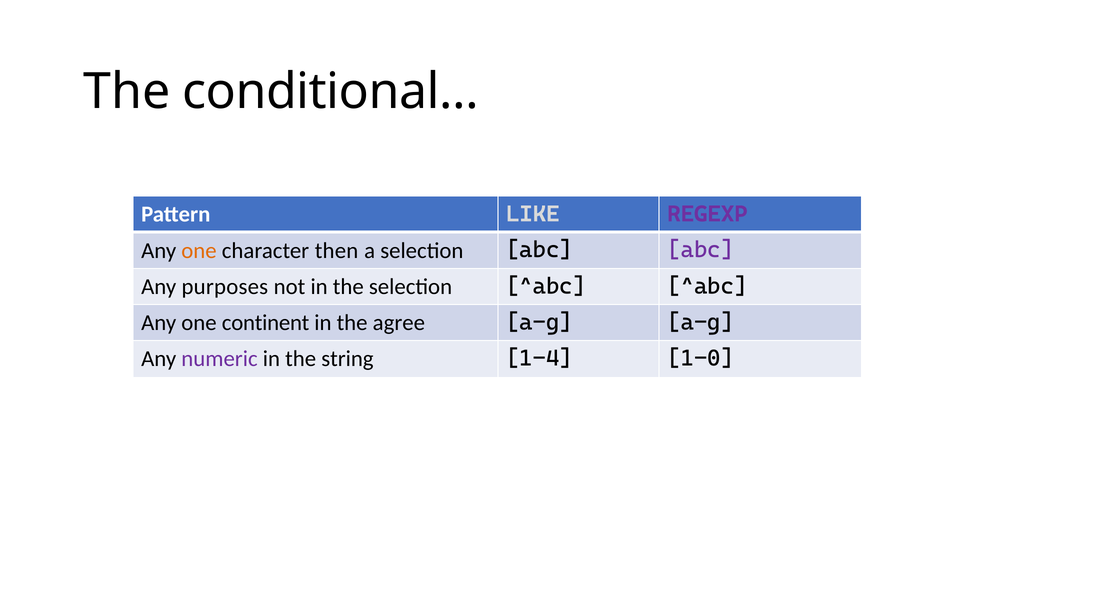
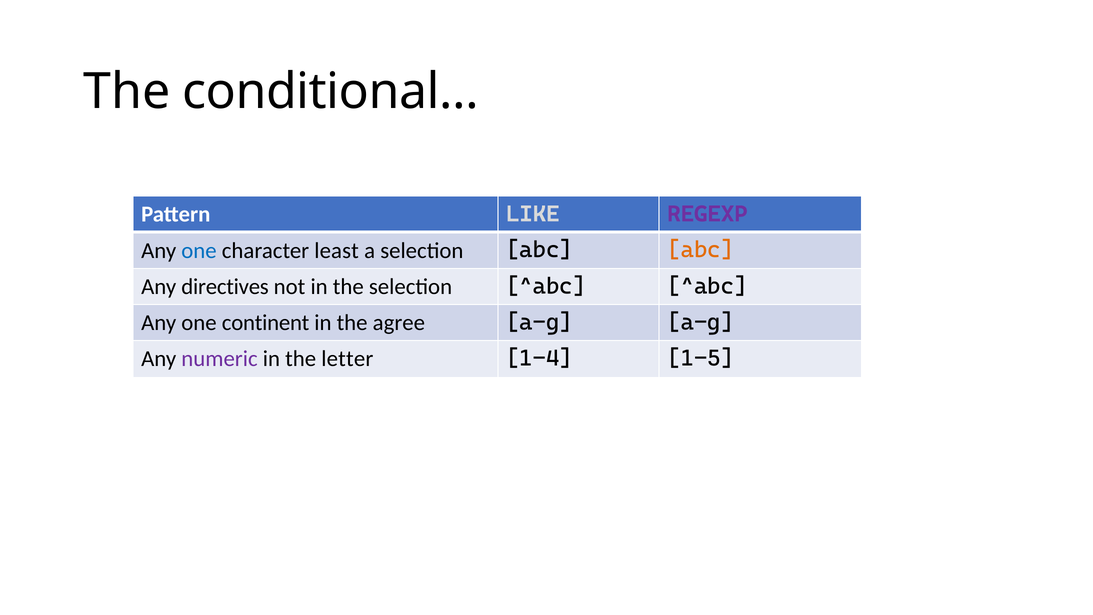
one colour: orange -> blue (199, 250)
then: then -> least (337, 250)
abc colour: purple -> orange (701, 250)
purposes: purposes -> directives (225, 287)
string: string -> letter (347, 359)
1-0: 1-0 -> 1-5 (701, 358)
